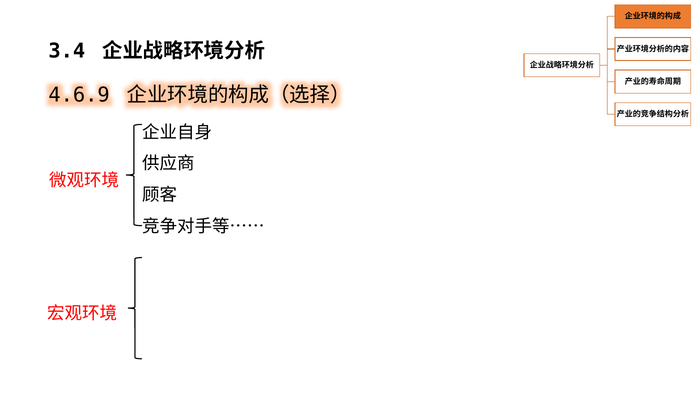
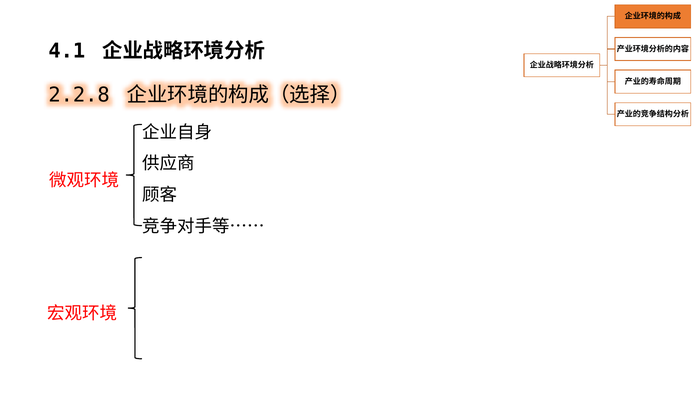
3.4: 3.4 -> 4.1 (67, 51)
4.6.9: 4.6.9 -> 2.2.8 (79, 95)
